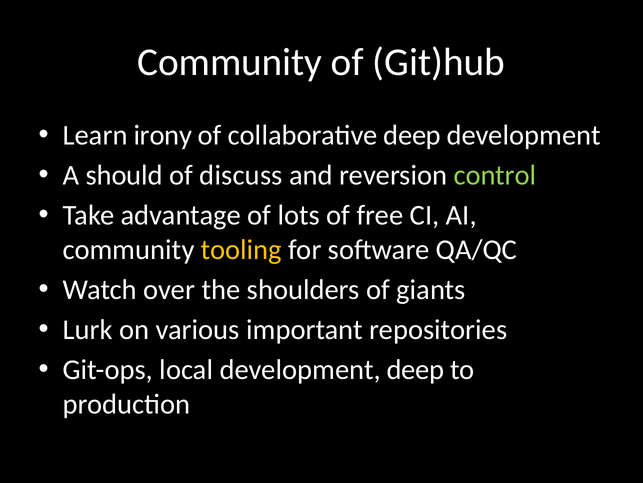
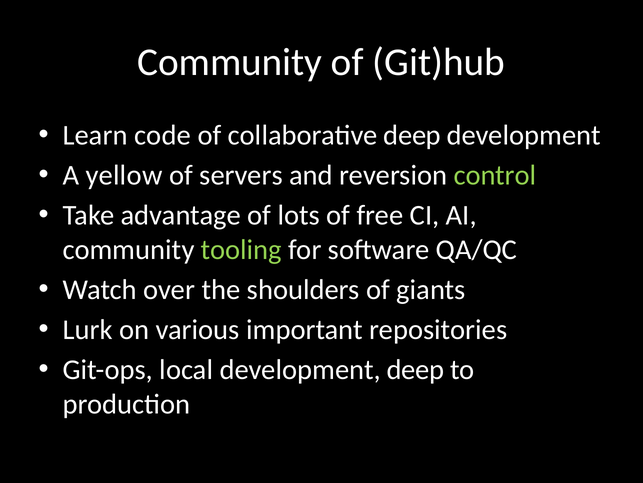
irony: irony -> code (163, 135)
should: should -> yellow (124, 175)
discuss: discuss -> servers (241, 175)
tooling colour: yellow -> light green (241, 249)
